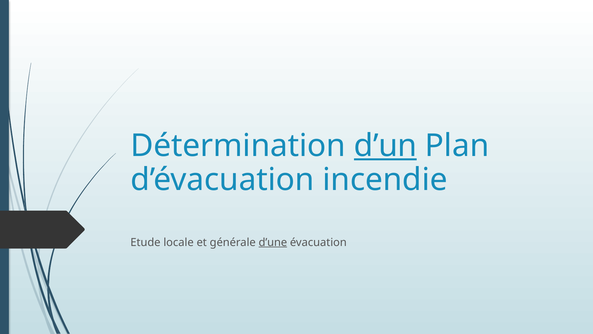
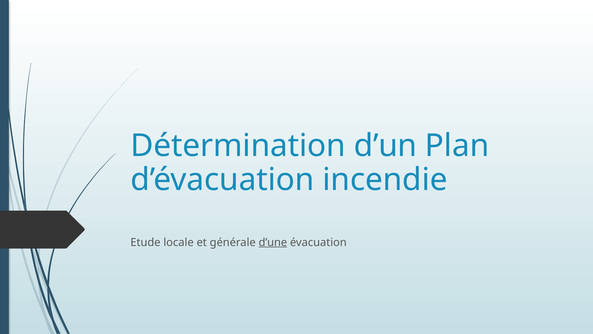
d’un underline: present -> none (385, 146)
